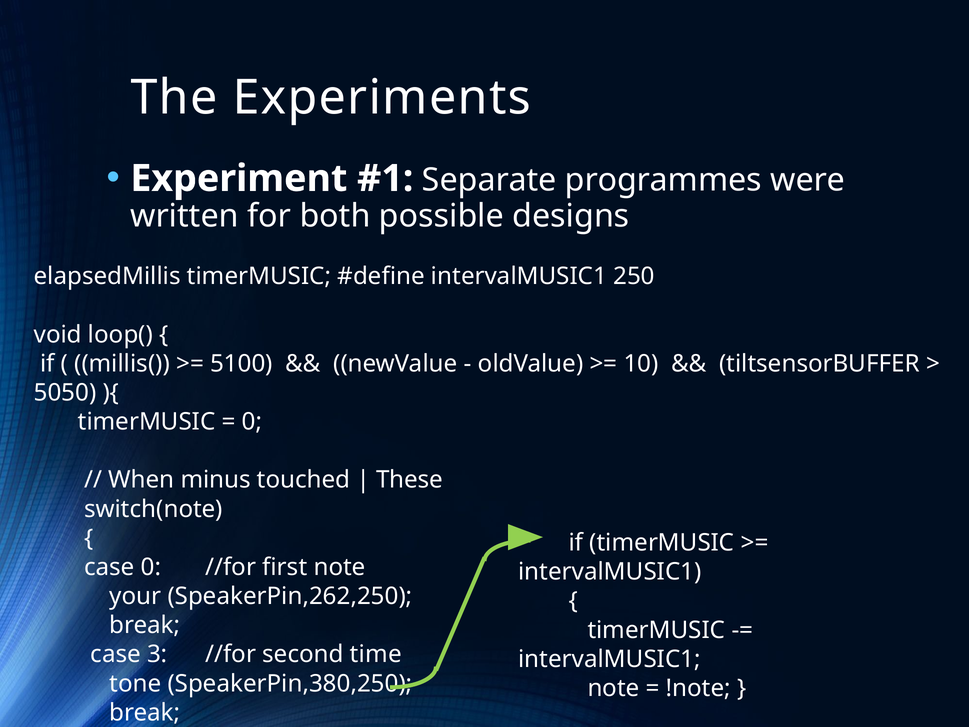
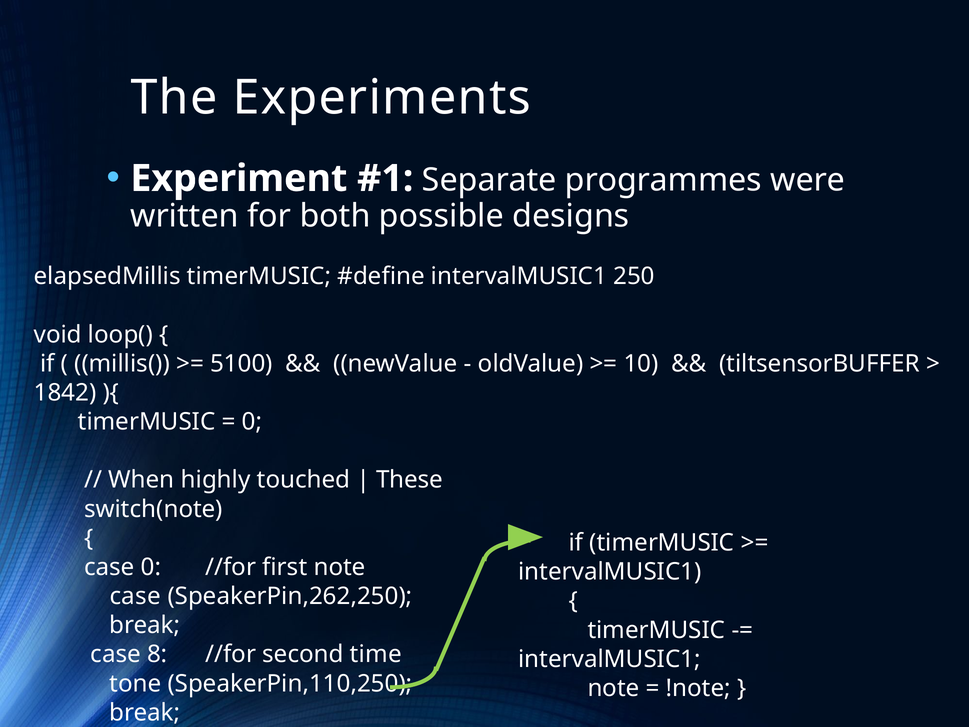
5050: 5050 -> 1842 (65, 393)
minus: minus -> highly (216, 480)
your: your -> case (135, 596)
3: 3 -> 8 (157, 654)
SpeakerPin,380,250: SpeakerPin,380,250 -> SpeakerPin,110,250 (290, 683)
